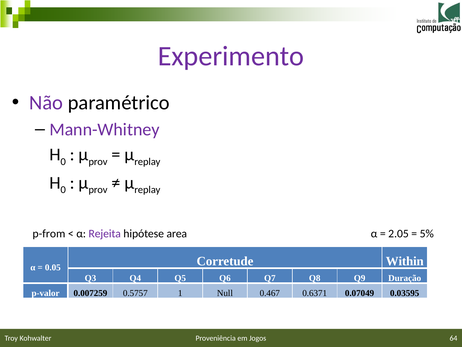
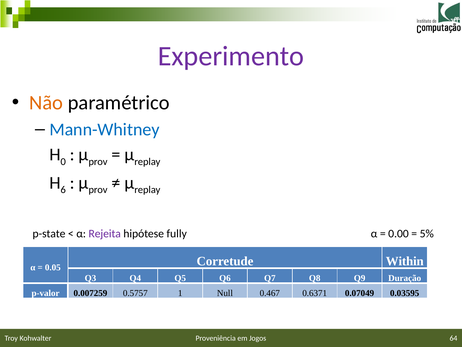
Não colour: purple -> orange (46, 103)
Mann-Whitney colour: purple -> blue (104, 129)
0: 0 -> 6 (63, 190)
p-from: p-from -> p-state (49, 233)
area: area -> fully (177, 233)
2.05: 2.05 -> 0.00 (398, 233)
